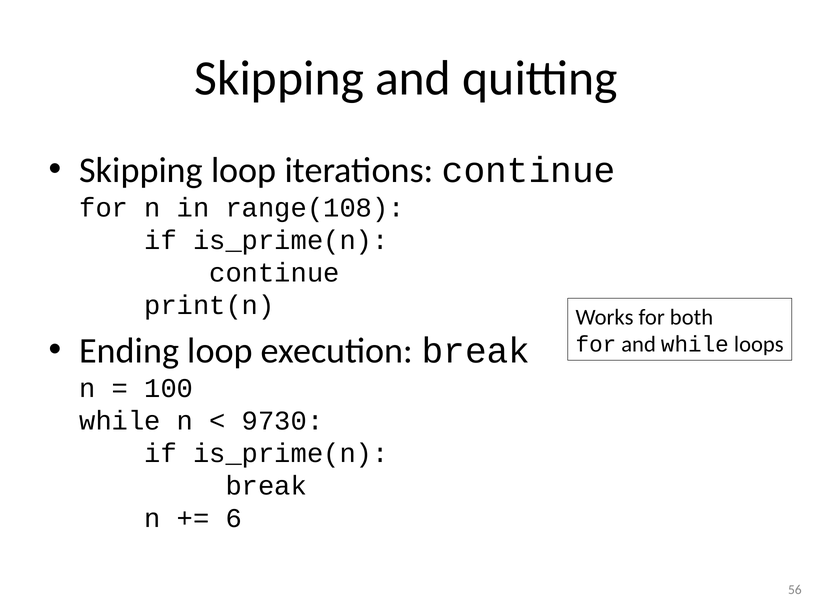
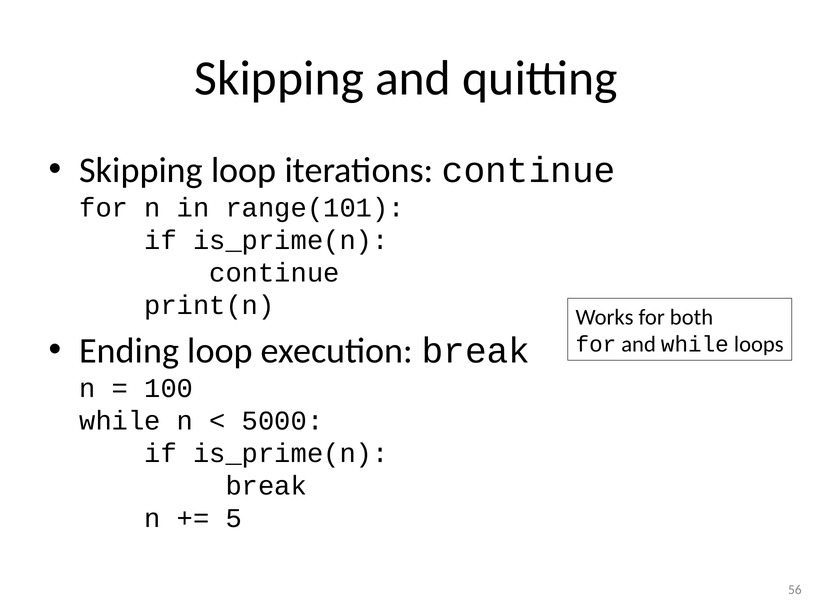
range(108: range(108 -> range(101 (315, 208)
9730: 9730 -> 5000 (283, 421)
6: 6 -> 5 (234, 519)
